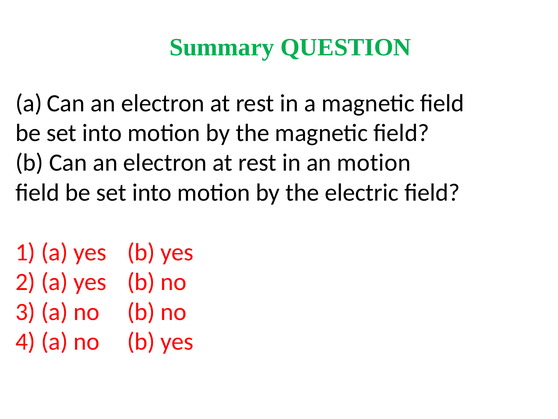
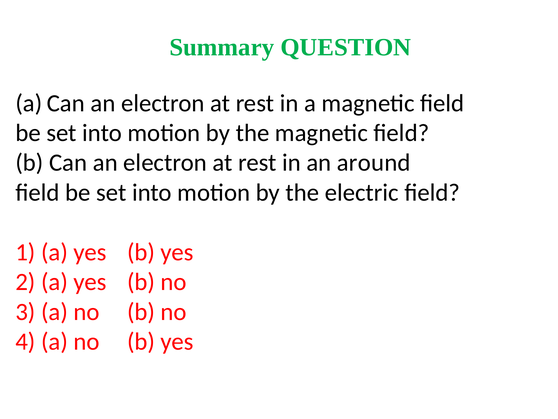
an motion: motion -> around (374, 163)
